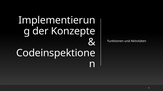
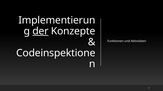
der underline: none -> present (40, 31)
